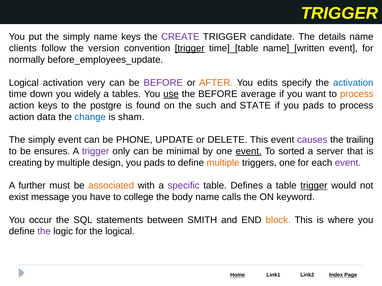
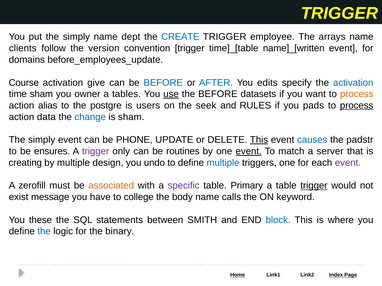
name keys: keys -> dept (131, 37)
CREATE colour: purple -> blue (180, 37)
candidate: candidate -> employee (272, 37)
details: details -> arrays (332, 37)
trigger underline: present -> none (190, 48)
normally: normally -> domains (27, 60)
Logical: Logical -> Course (24, 83)
very: very -> give (96, 83)
BEFORE colour: purple -> blue (163, 83)
AFTER colour: orange -> blue (216, 83)
time down: down -> sham (41, 94)
widely: widely -> owner (87, 94)
average: average -> datasets (258, 94)
action keys: keys -> alias (48, 106)
found: found -> users (148, 106)
such: such -> seek (206, 106)
STATE: STATE -> RULES (255, 106)
process underline: none -> present (357, 106)
This underline: none -> present (259, 140)
causes colour: purple -> blue (312, 140)
trailing: trailing -> padstr (360, 140)
minimal: minimal -> routines (183, 152)
sorted: sorted -> match (291, 152)
pads: pads -> undo (154, 163)
multiple colour: orange -> blue (223, 163)
further: further -> zerofill (32, 186)
Defines: Defines -> Primary (247, 186)
occur: occur -> these (40, 220)
block colour: orange -> blue (278, 220)
the colour: purple -> blue (44, 232)
the logical: logical -> binary (120, 232)
